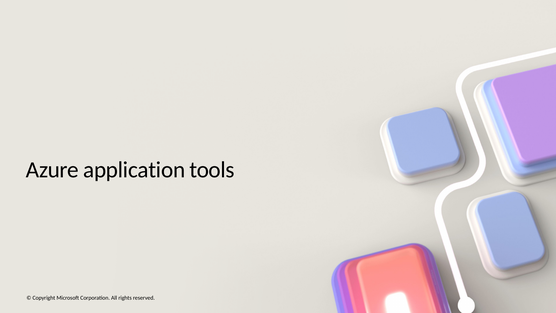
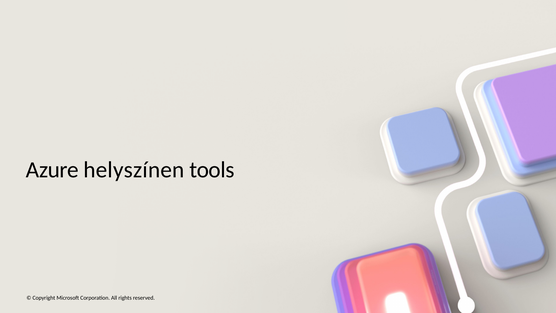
application: application -> helyszínen (134, 170)
